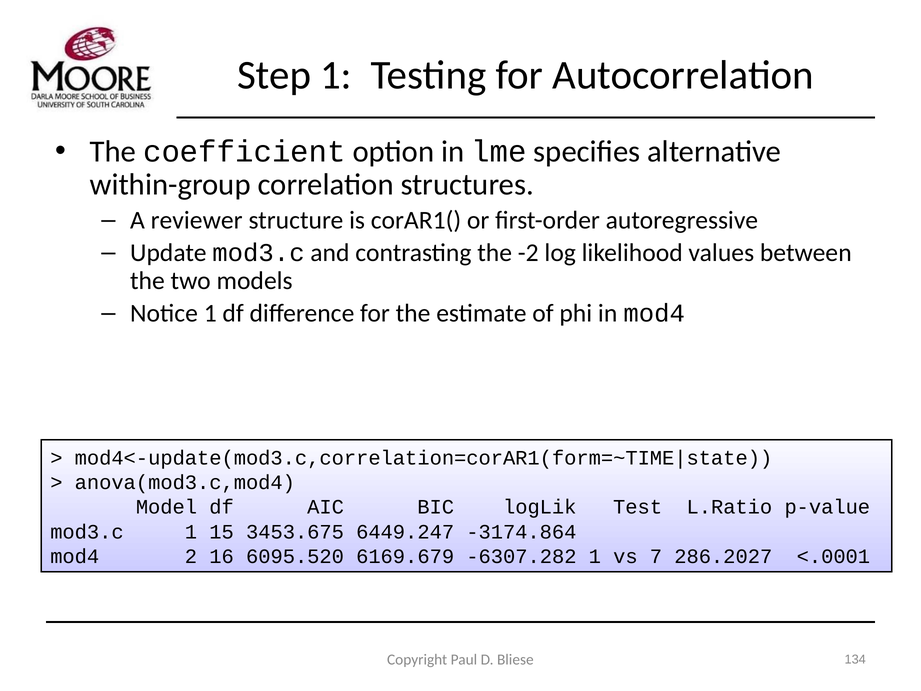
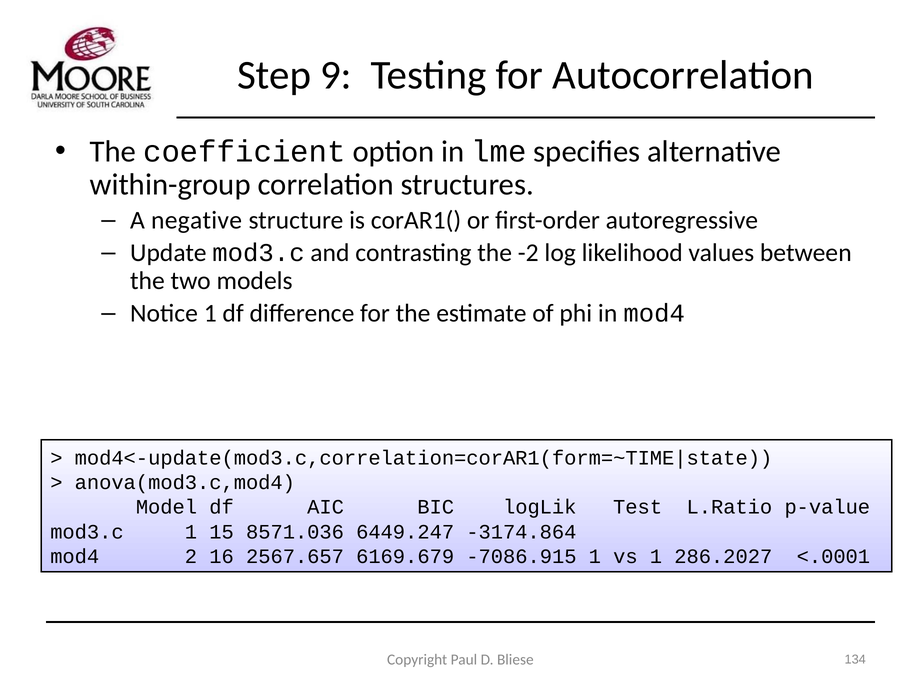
Step 1: 1 -> 9 (336, 75)
reviewer: reviewer -> negative (197, 220)
3453.675: 3453.675 -> 8571.036 (295, 532)
6095.520: 6095.520 -> 2567.657 (295, 556)
-6307.282: -6307.282 -> -7086.915 (521, 556)
vs 7: 7 -> 1 (656, 556)
